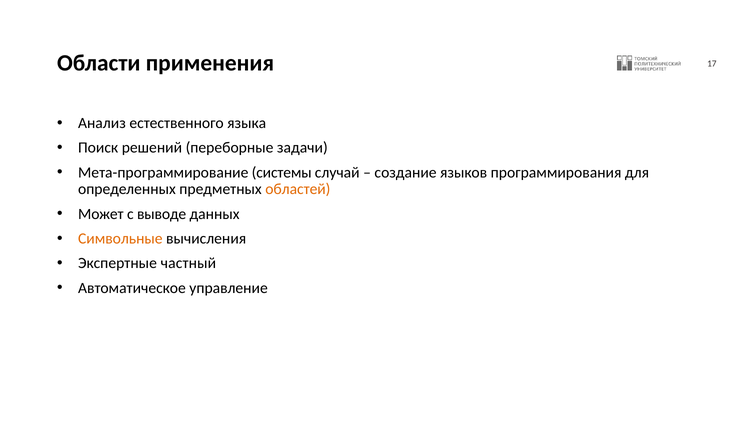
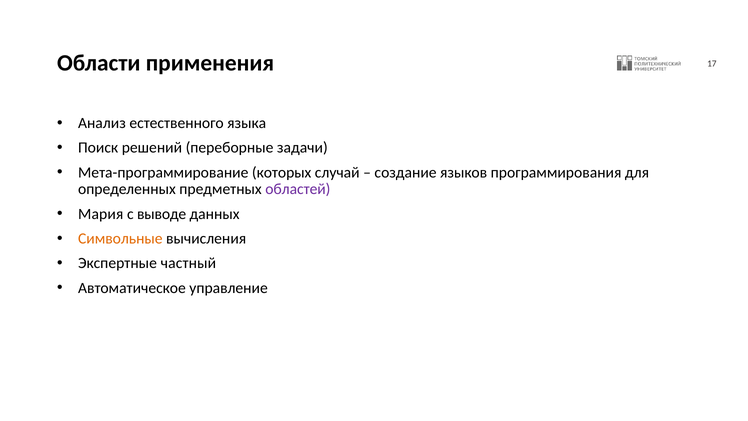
системы: системы -> которых (282, 172)
областей colour: orange -> purple (298, 189)
Может: Может -> Мария (101, 214)
